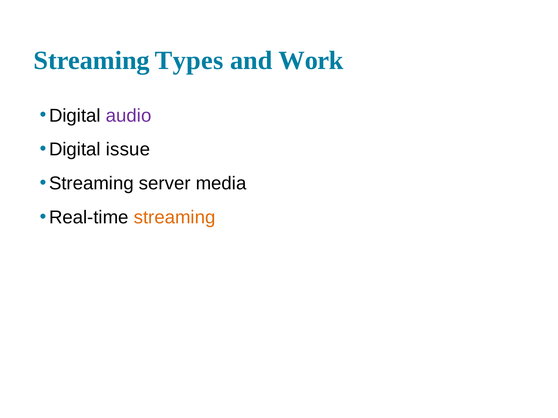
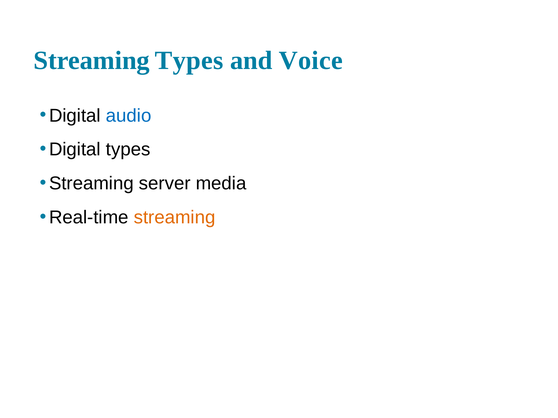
Work: Work -> Voice (311, 61)
audio colour: purple -> blue (129, 116)
Digital issue: issue -> types (128, 150)
